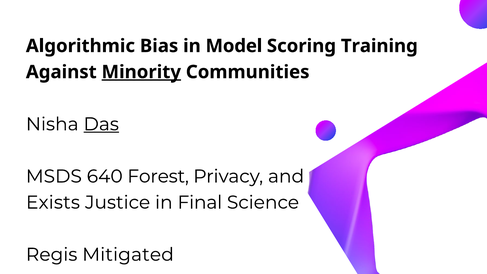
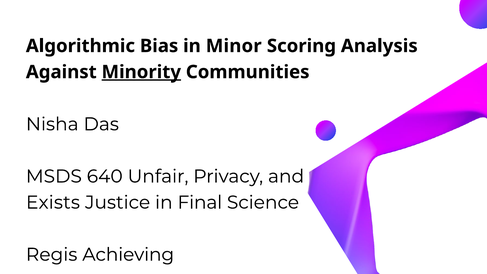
Model: Model -> Minor (234, 46)
Training: Training -> Analysis (379, 46)
Das underline: present -> none (101, 124)
Forest: Forest -> Unfair (158, 176)
Mitigated: Mitigated -> Achieving (128, 255)
